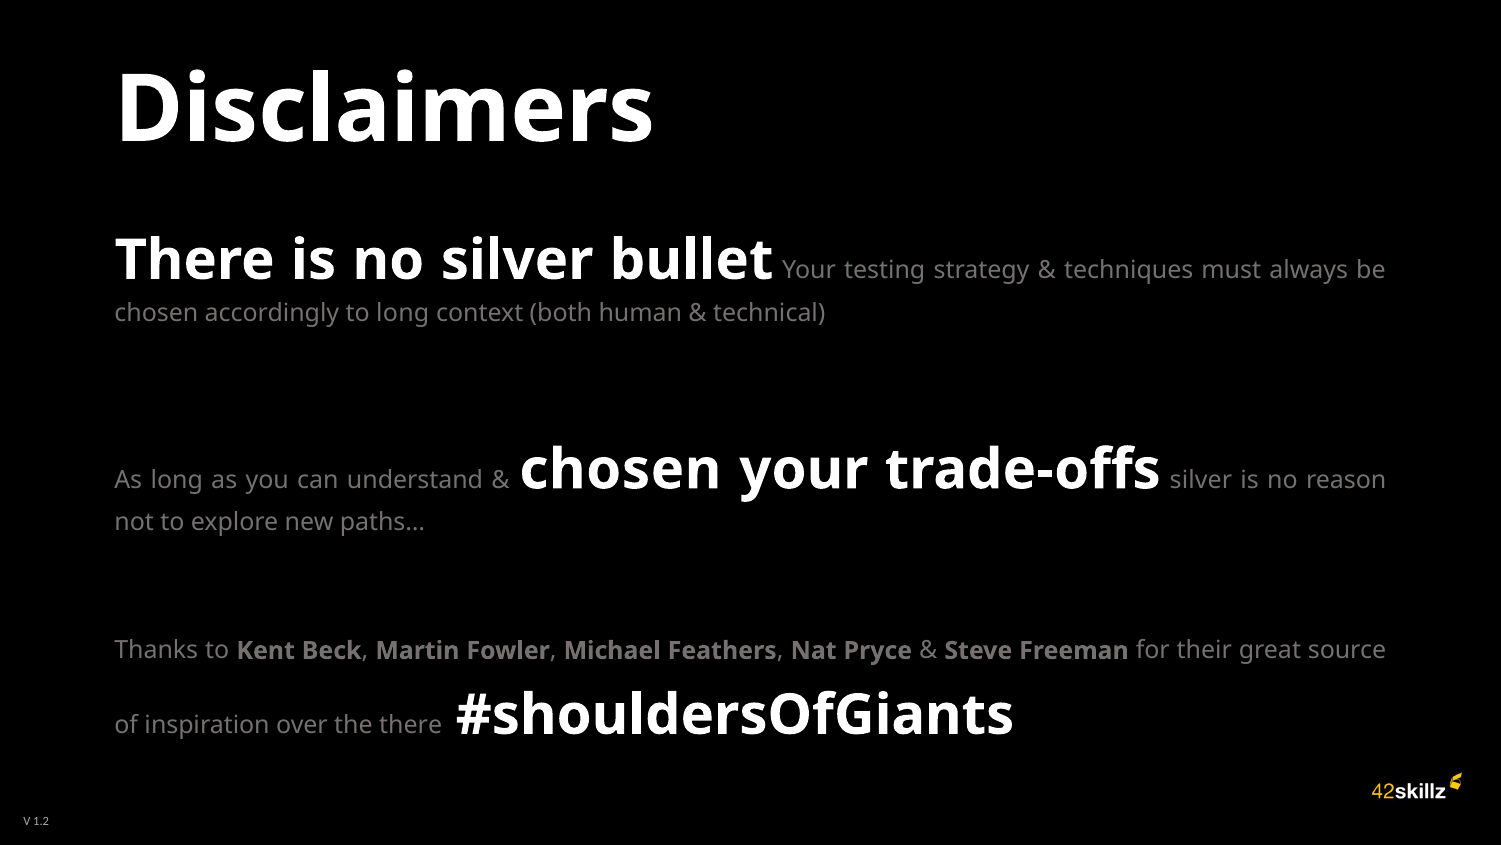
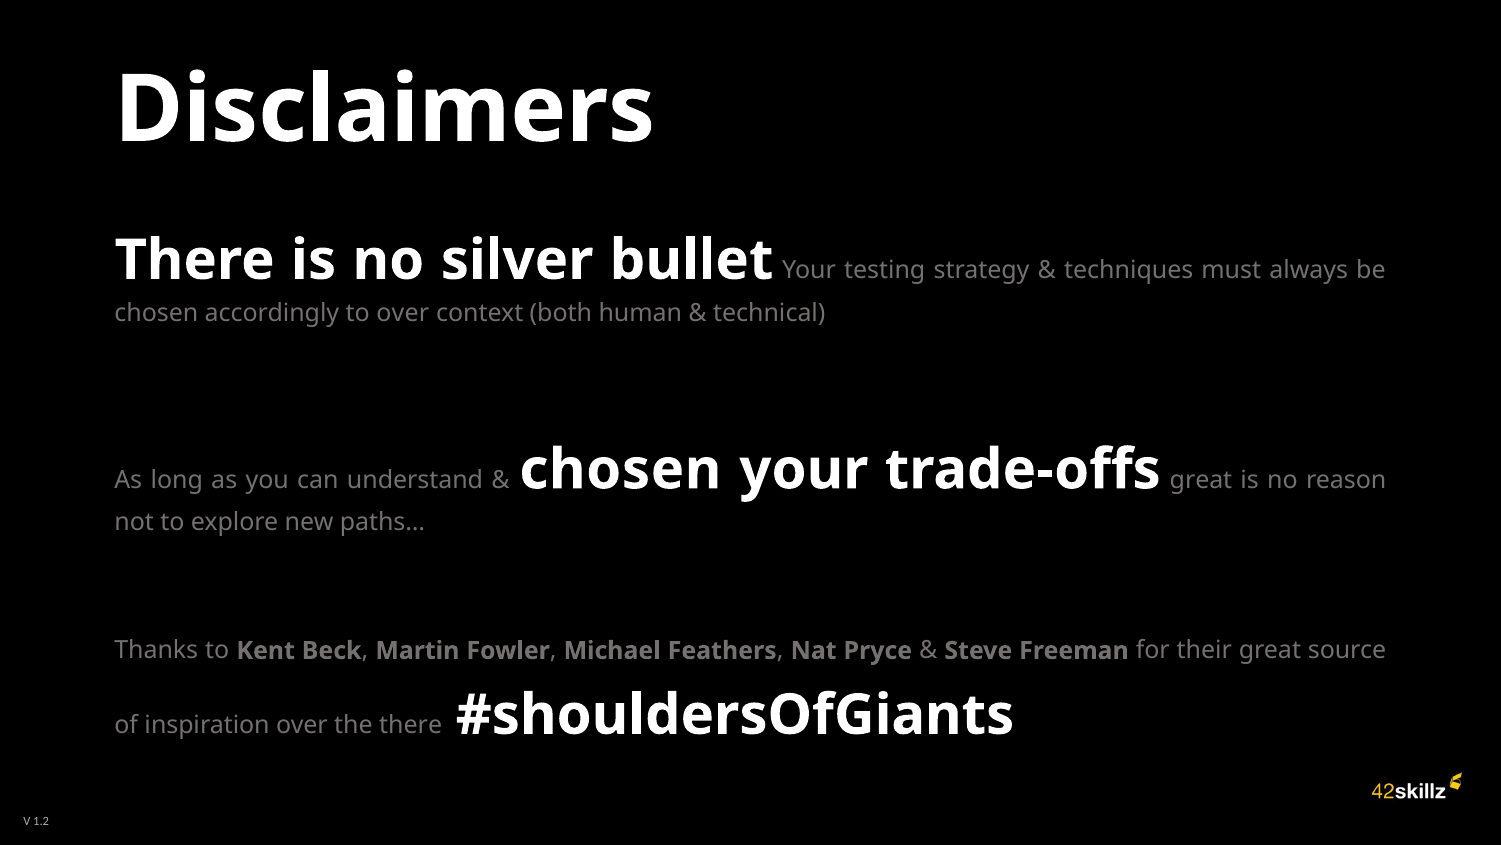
to long: long -> over (403, 313)
trade-offs silver: silver -> great (1201, 480)
